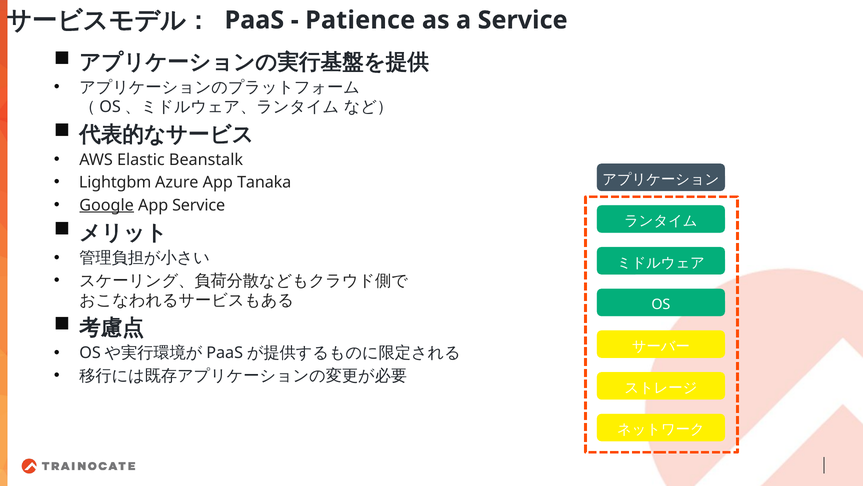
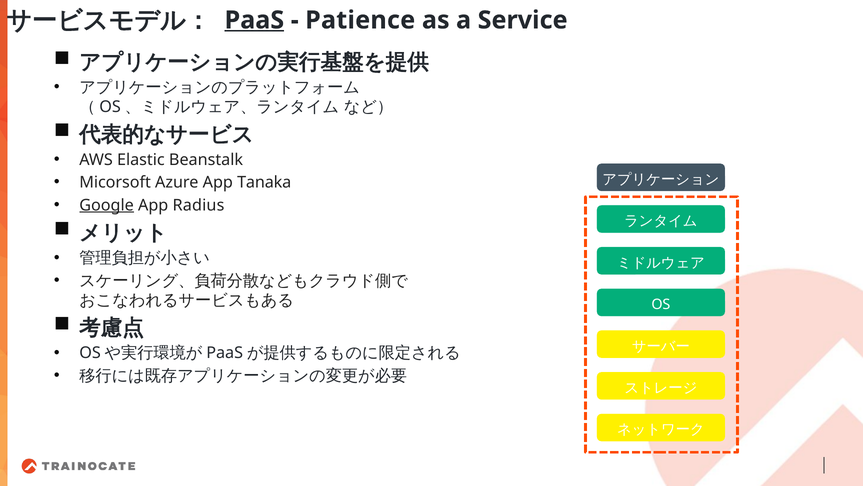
PaaS underline: none -> present (254, 20)
Lightgbm: Lightgbm -> Micorsoft (115, 182)
App Service: Service -> Radius (198, 205)
